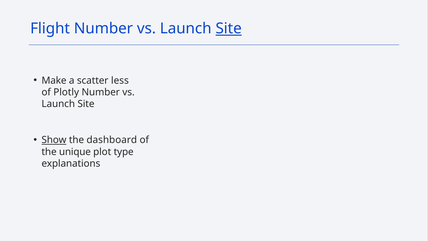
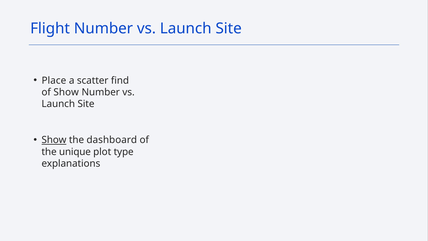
Site underline: present -> none (229, 29)
Make: Make -> Place (54, 80)
less: less -> find (120, 80)
of Plotly: Plotly -> Show (66, 92)
